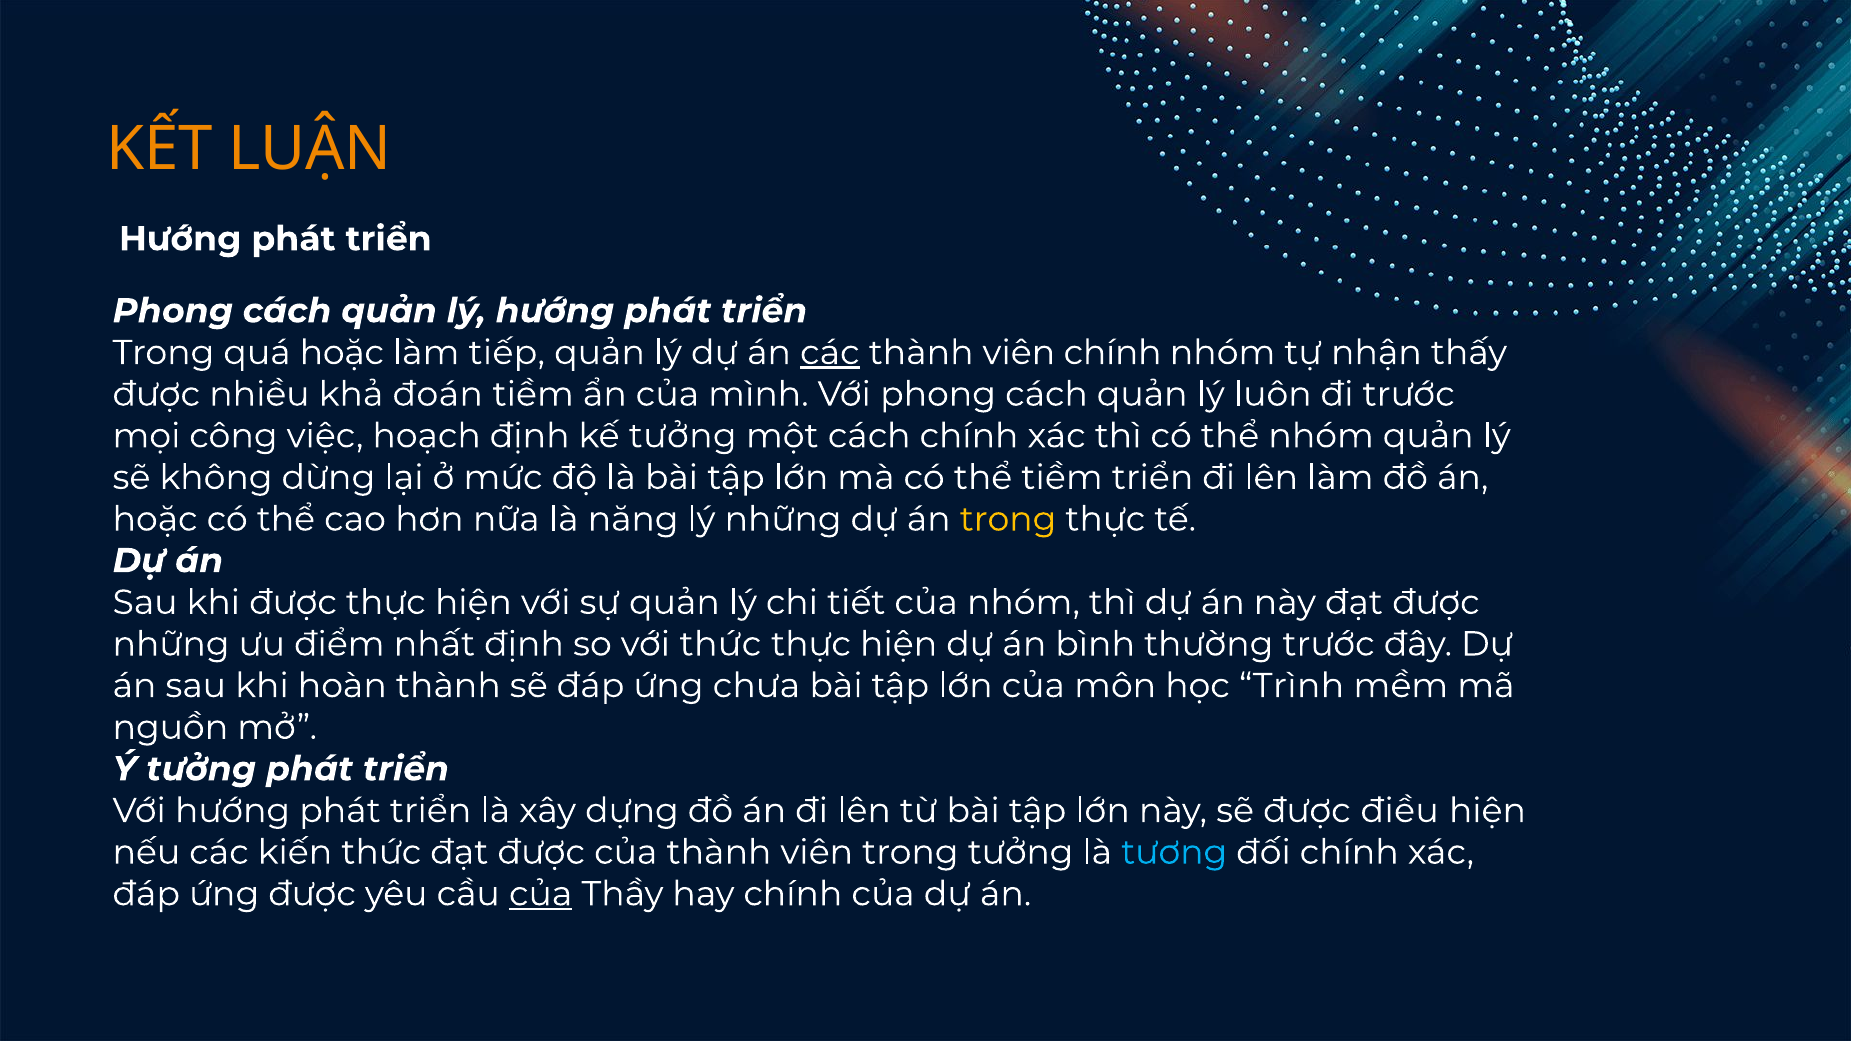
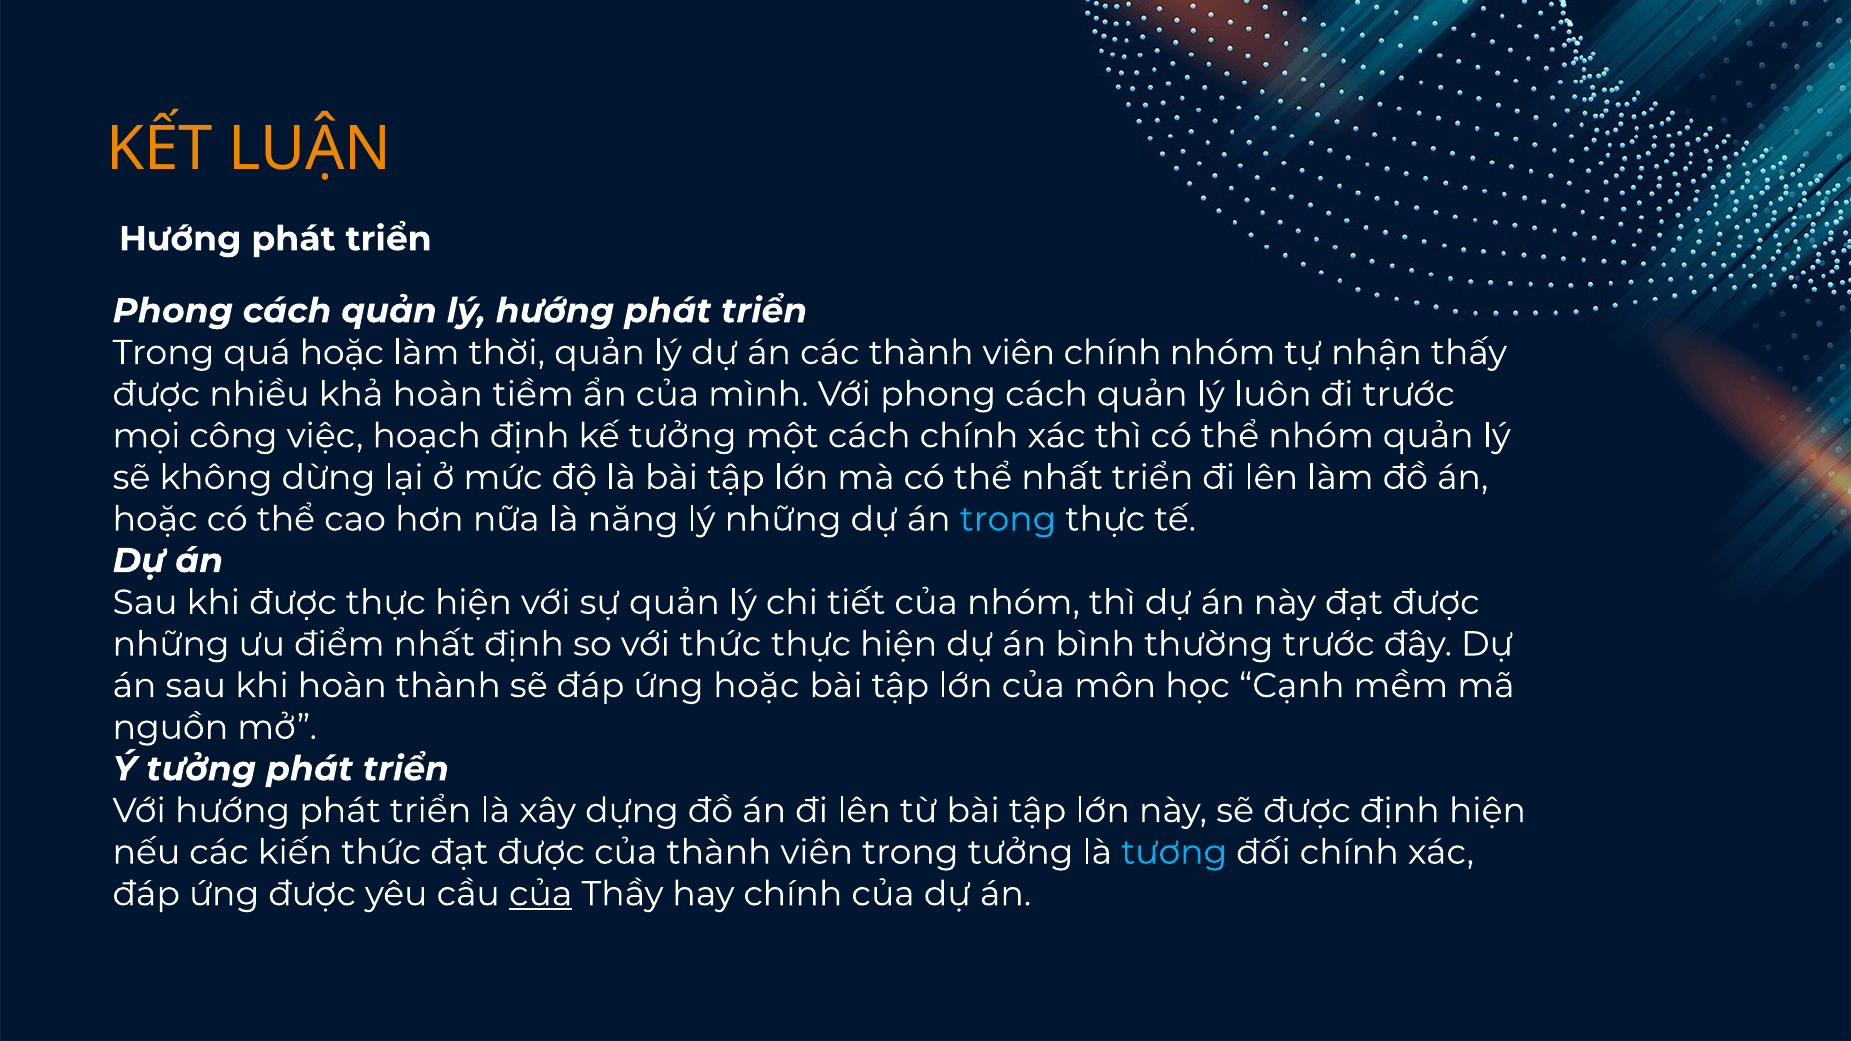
tiếp: tiếp -> thời (507, 353)
các underline: present -> none (830, 353)
khả đoán: đoán -> hoàn (438, 394)
thể tiềm: tiềm -> nhất (1062, 478)
trong colour: yellow -> light blue (1008, 519)
ứng chưa: chưa -> hoặc (756, 686)
Trình: Trình -> Cạnh (1292, 686)
được điều: điều -> định (1400, 811)
